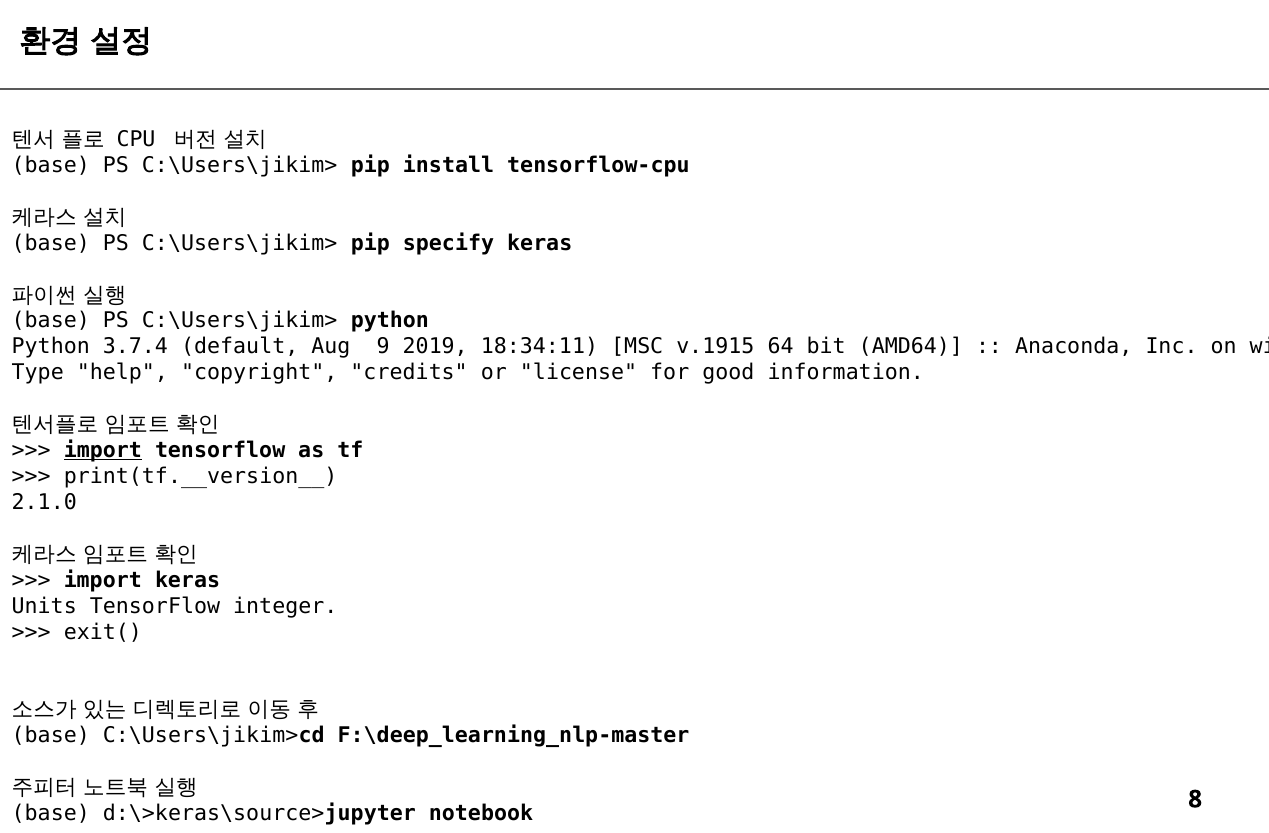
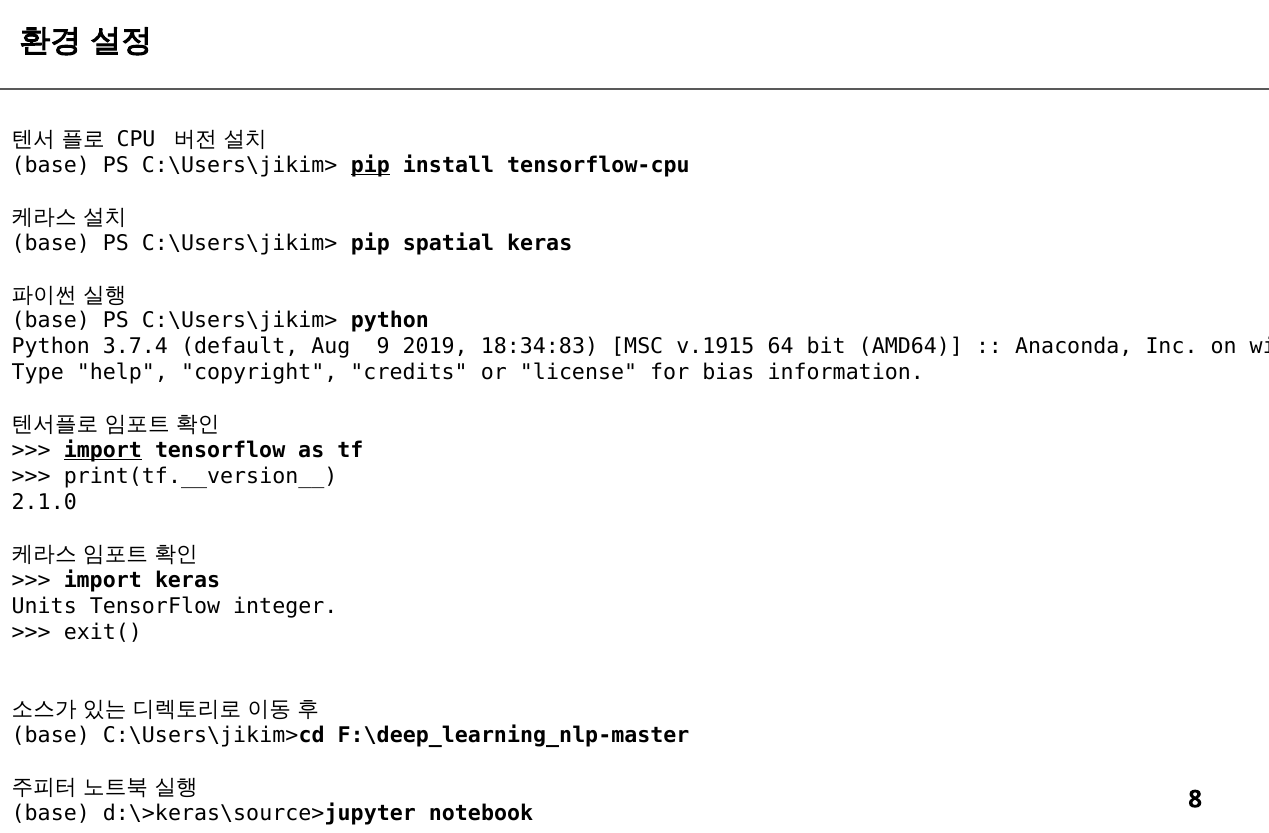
pip underline: none -> present (370, 165)
specify: specify -> spatial (448, 243)
18:34:11: 18:34:11 -> 18:34:83 (539, 347)
good: good -> bias (728, 373)
